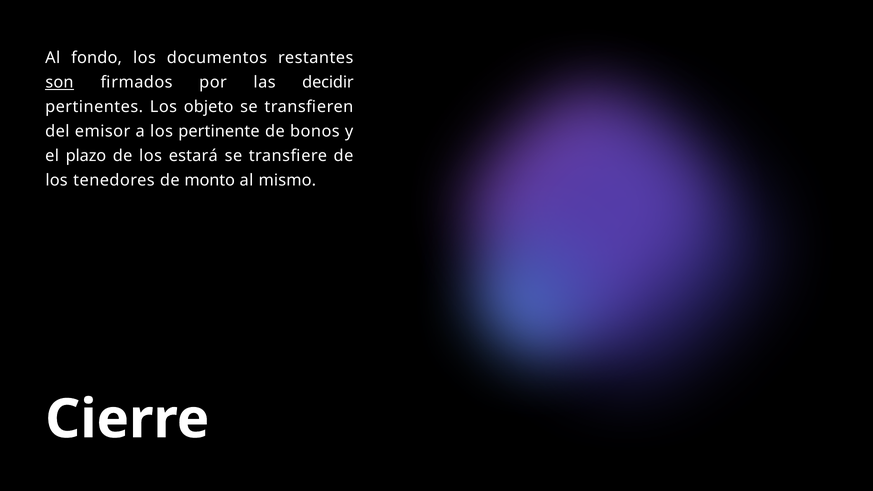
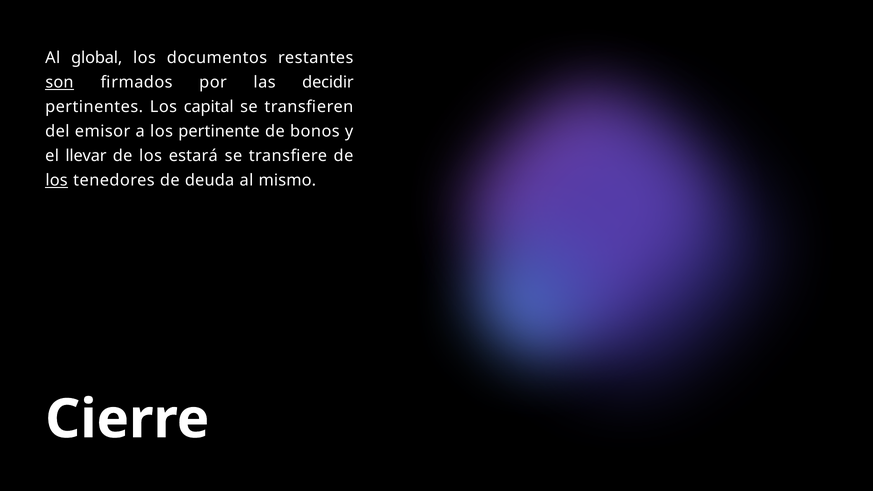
fondo: fondo -> global (97, 58)
objeto: objeto -> capital (209, 107)
plazo: plazo -> llevar (86, 156)
los underline: none -> present (57, 181)
monto: monto -> deuda (210, 181)
